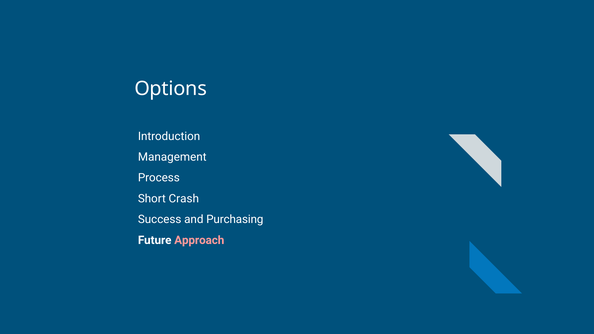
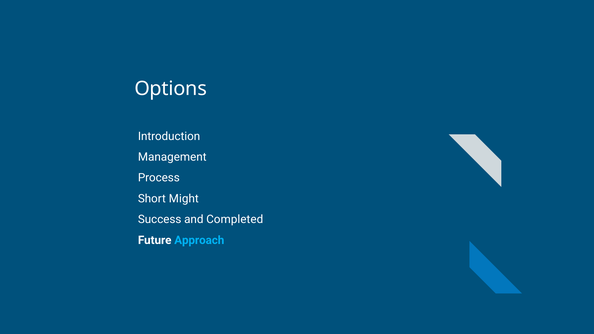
Crash: Crash -> Might (184, 199)
Purchasing: Purchasing -> Completed (235, 219)
Approach colour: pink -> light blue (199, 240)
